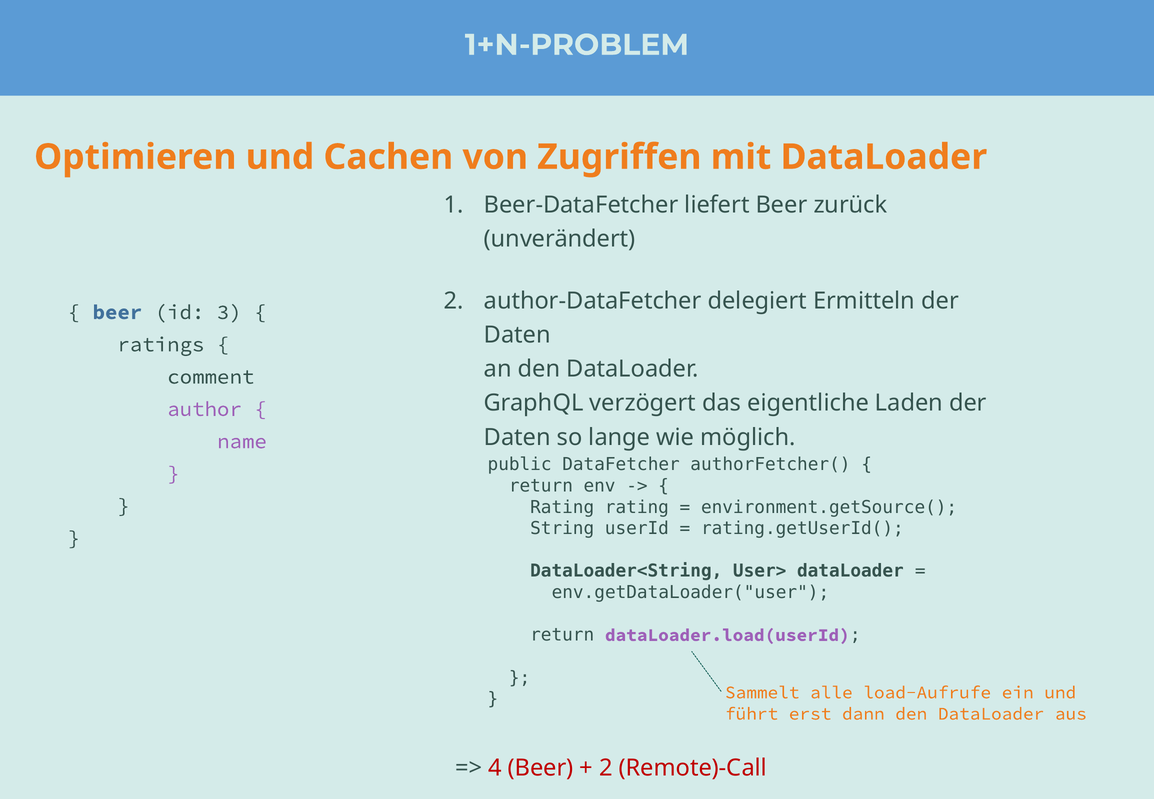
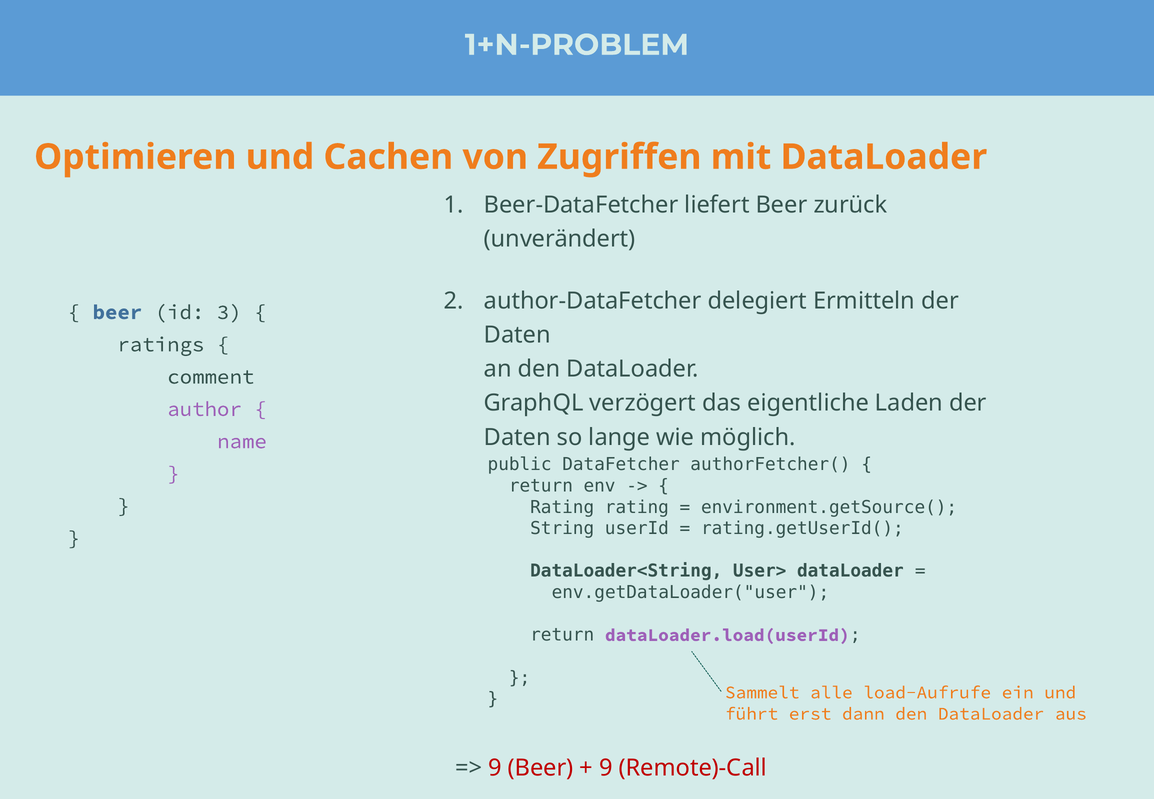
4: 4 -> 9 (495, 768)
2: 2 -> 9 (606, 768)
